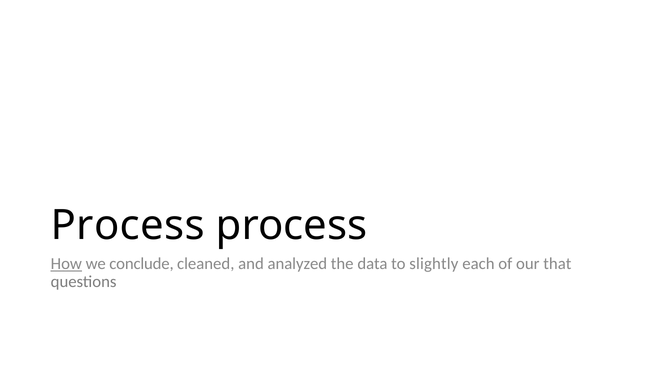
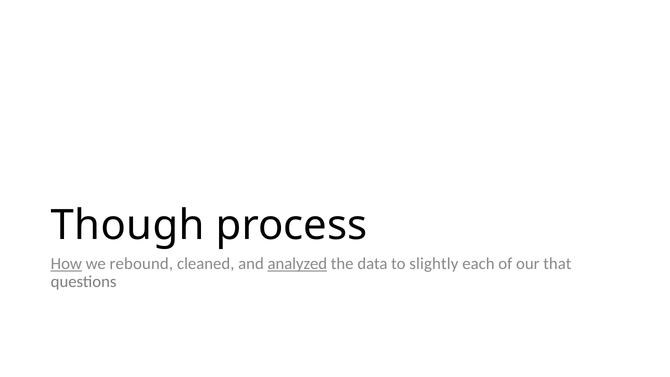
Process: Process -> Though (128, 225)
conclude: conclude -> rebound (141, 264)
analyzed underline: none -> present (297, 264)
